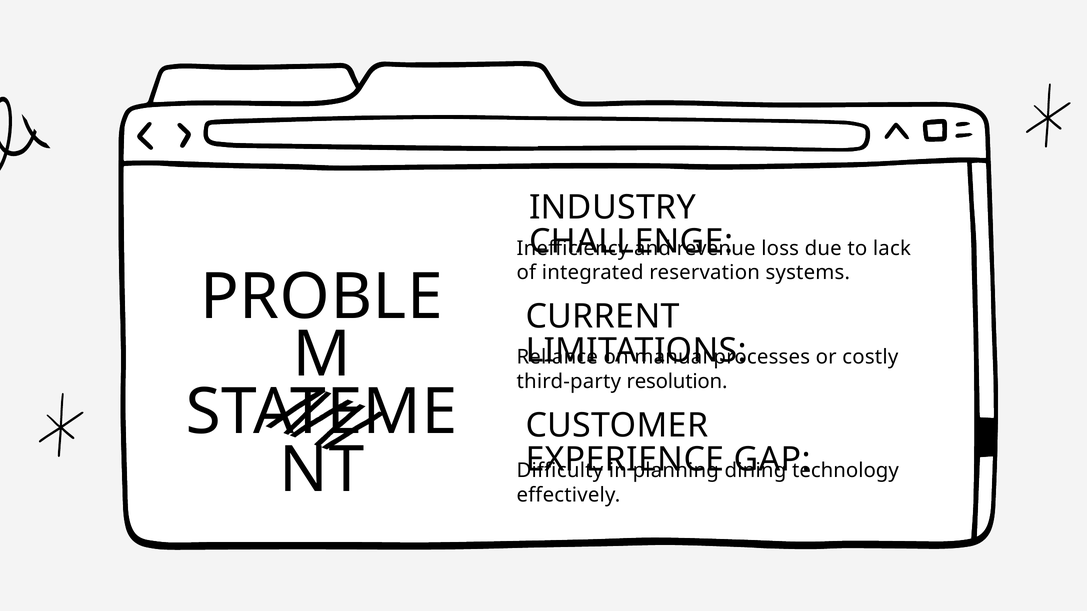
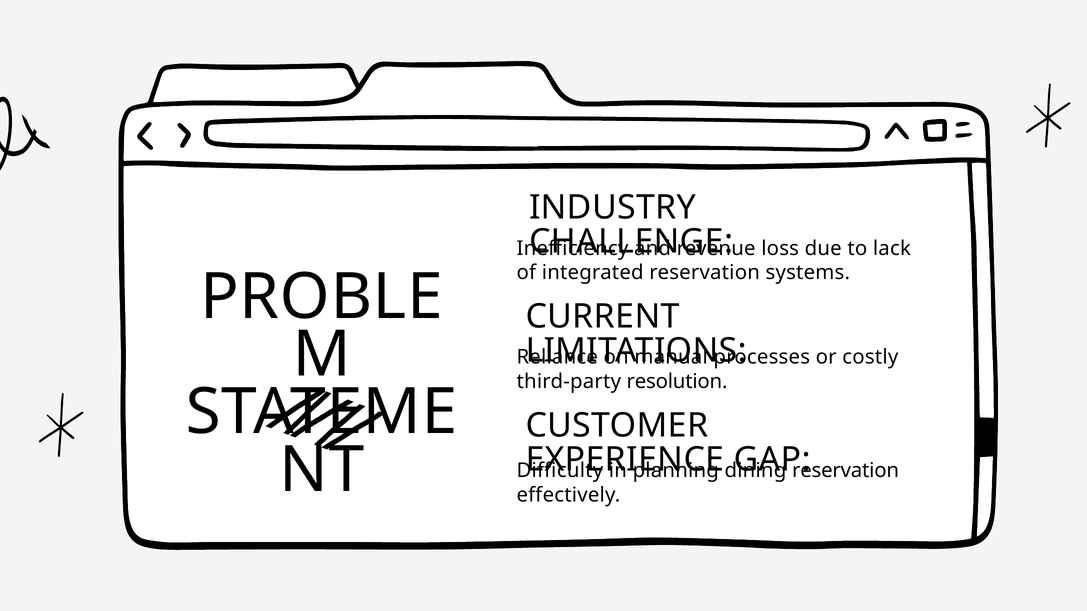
technology: technology -> reservation (846, 471)
